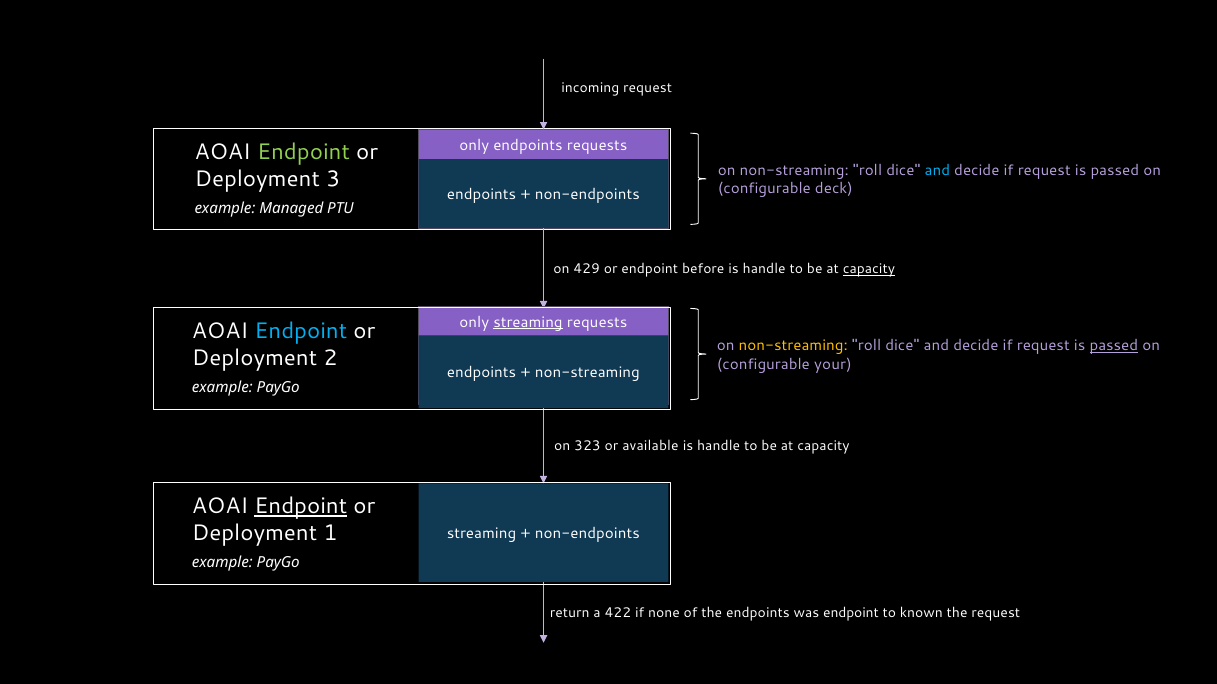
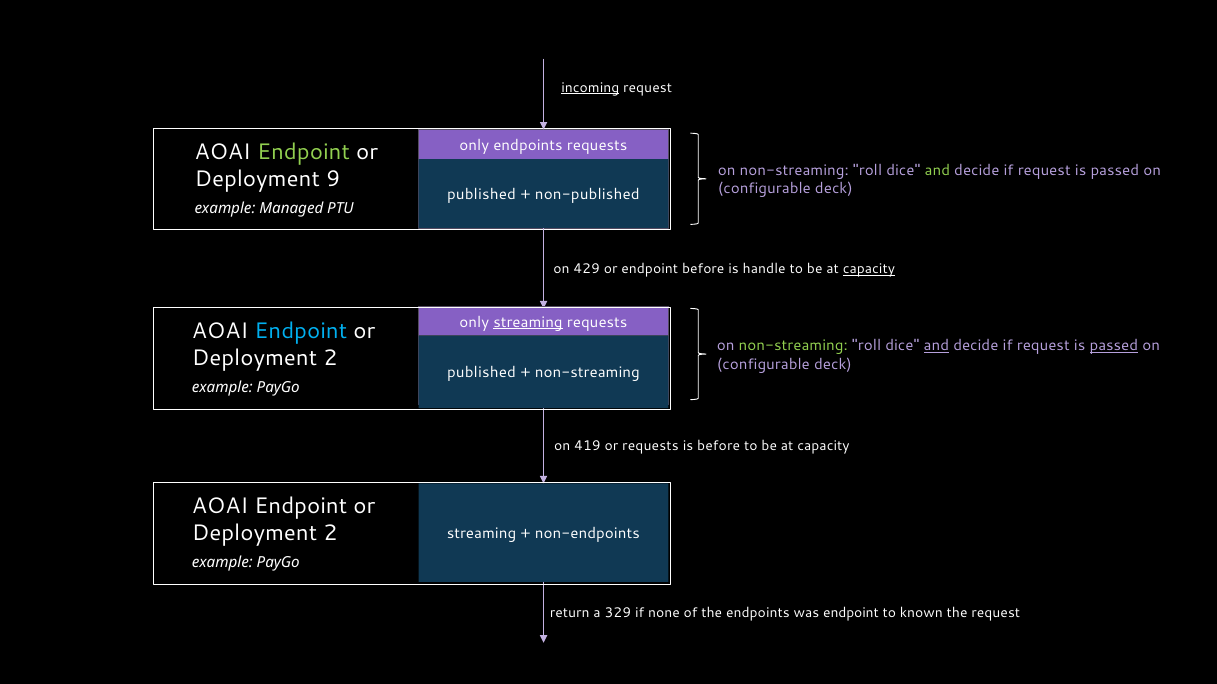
incoming underline: none -> present (590, 88)
and colour: light blue -> light green (937, 171)
3: 3 -> 9 (333, 179)
endpoints: endpoints -> published (481, 195)
non-endpoints: non-endpoints -> non-published (587, 195)
non-streaming colour: yellow -> light green (793, 346)
and underline: none -> present (936, 346)
your: your -> deck (833, 364)
endpoints: endpoints -> published (481, 373)
323: 323 -> 419 (587, 446)
or available: available -> requests (651, 446)
handle: handle -> before (719, 446)
Endpoint underline: present -> none (301, 507)
1: 1 -> 2 (331, 534)
422: 422 -> 329 (618, 613)
